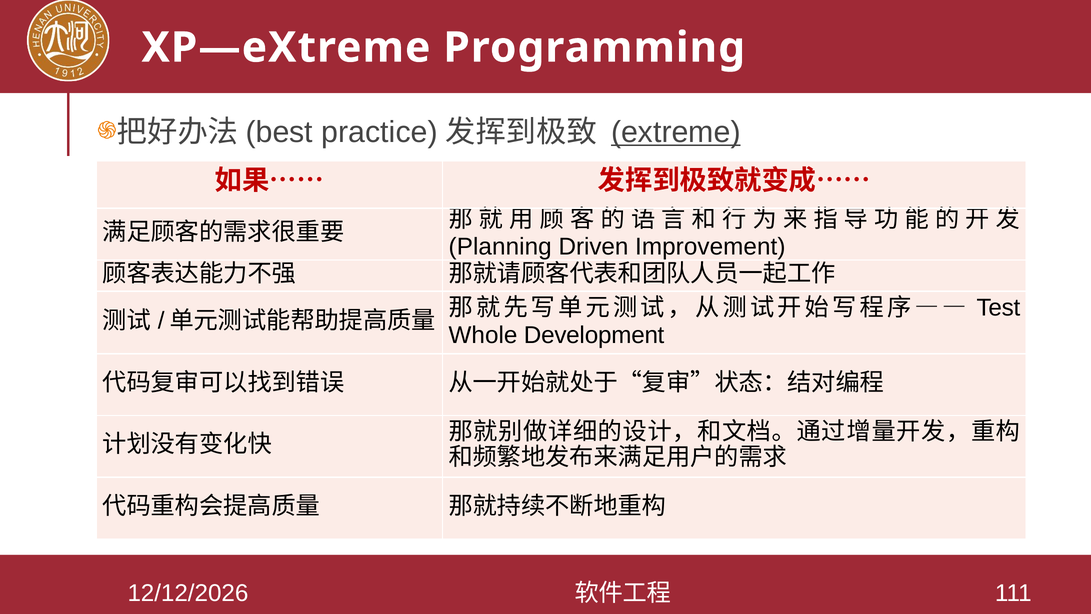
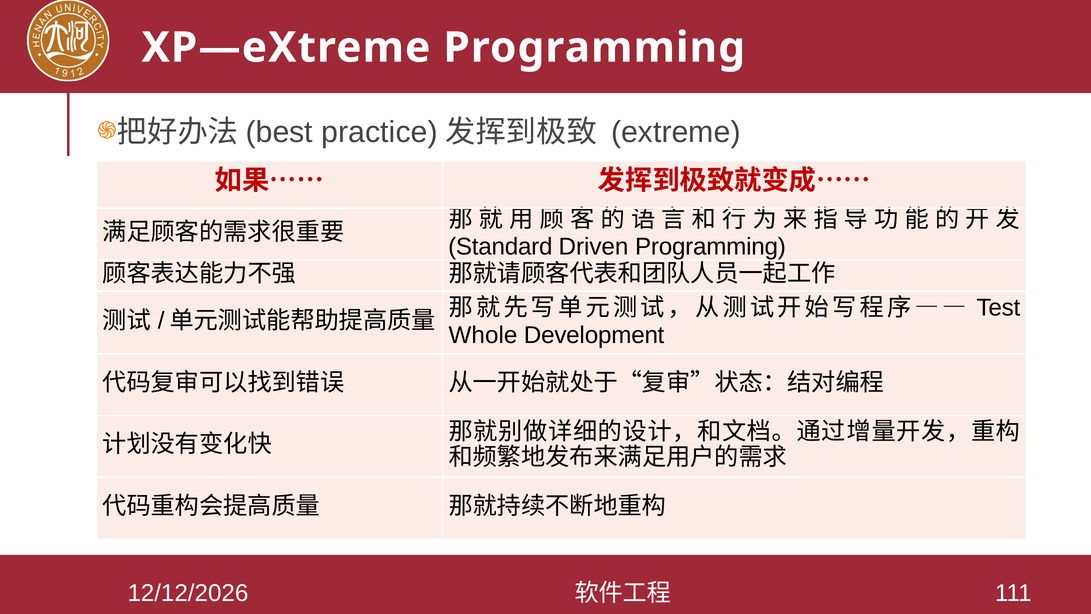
extreme underline: present -> none (676, 132)
Planning: Planning -> Standard (500, 247)
Driven Improvement: Improvement -> Programming (710, 247)
